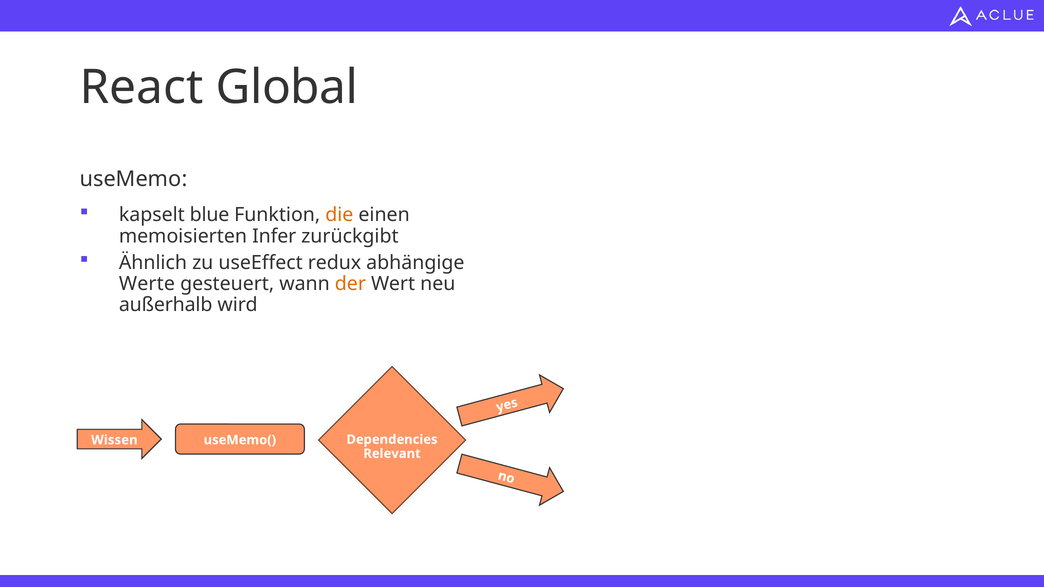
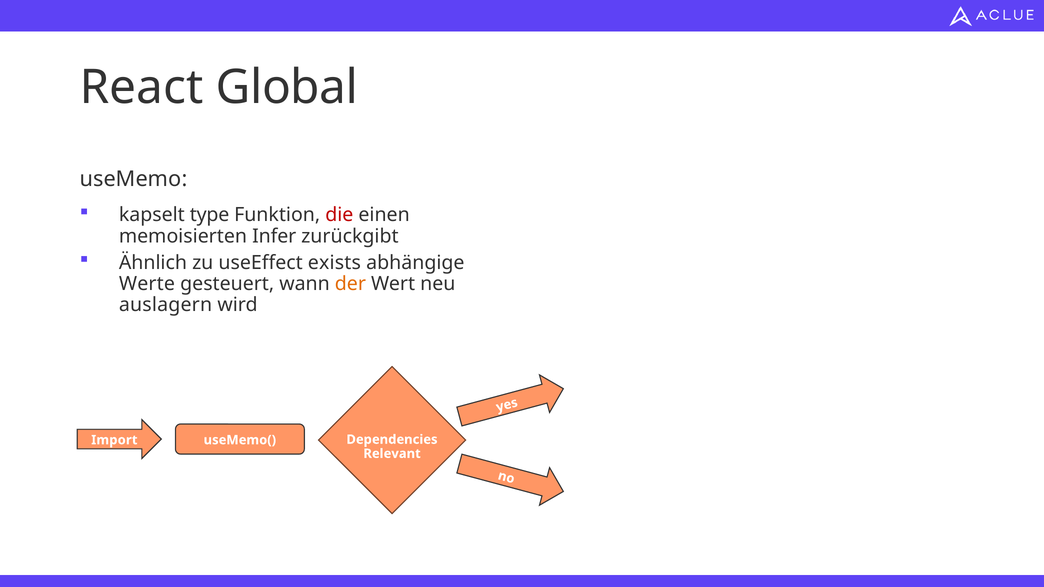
blue: blue -> type (210, 215)
die colour: orange -> red (339, 215)
redux: redux -> exists (334, 263)
außerhalb: außerhalb -> auslagern (166, 305)
Wissen: Wissen -> Import (114, 440)
